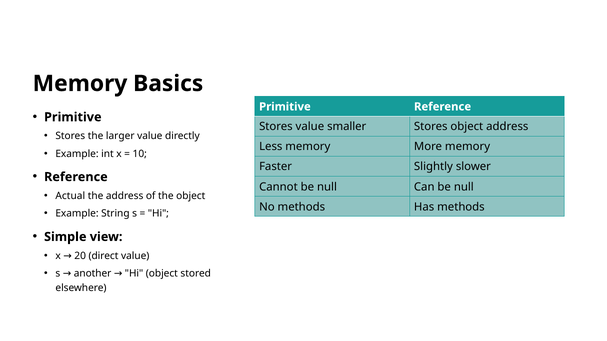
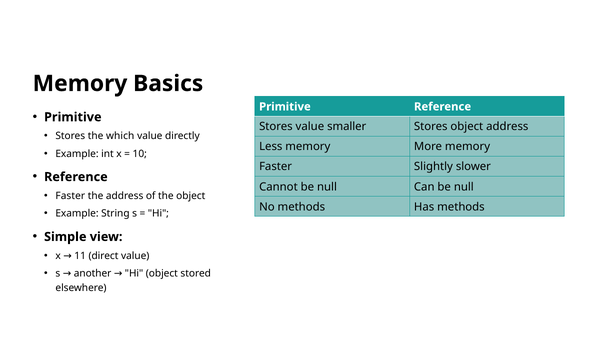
larger: larger -> which (120, 136)
Actual: Actual -> Faster (70, 196)
20: 20 -> 11 (80, 256)
